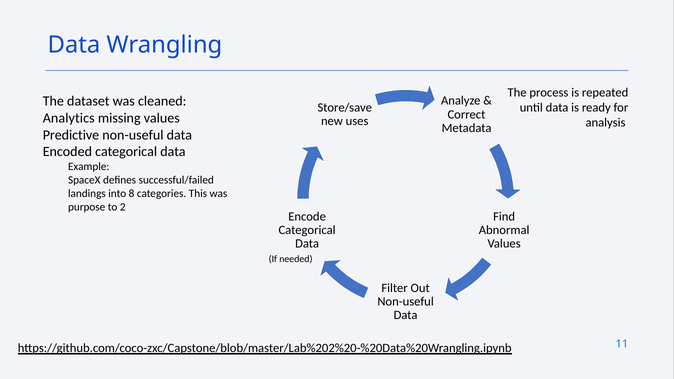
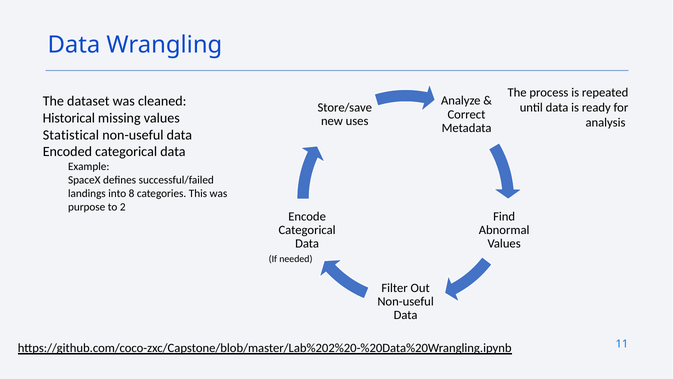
Analytics: Analytics -> Historical (69, 118)
Predictive: Predictive -> Statistical (71, 135)
